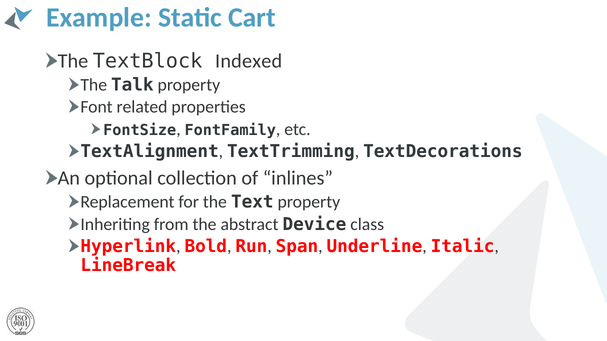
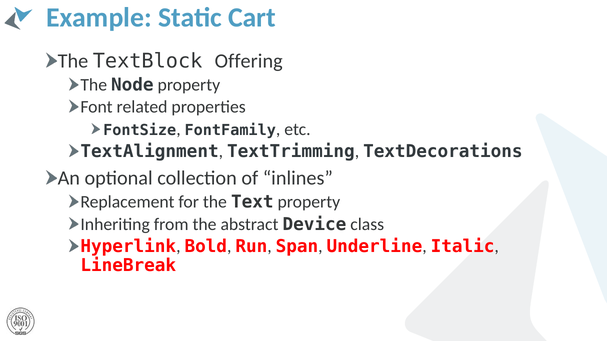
Indexed: Indexed -> Offering (249, 61)
Talk: Talk -> Node (132, 85)
